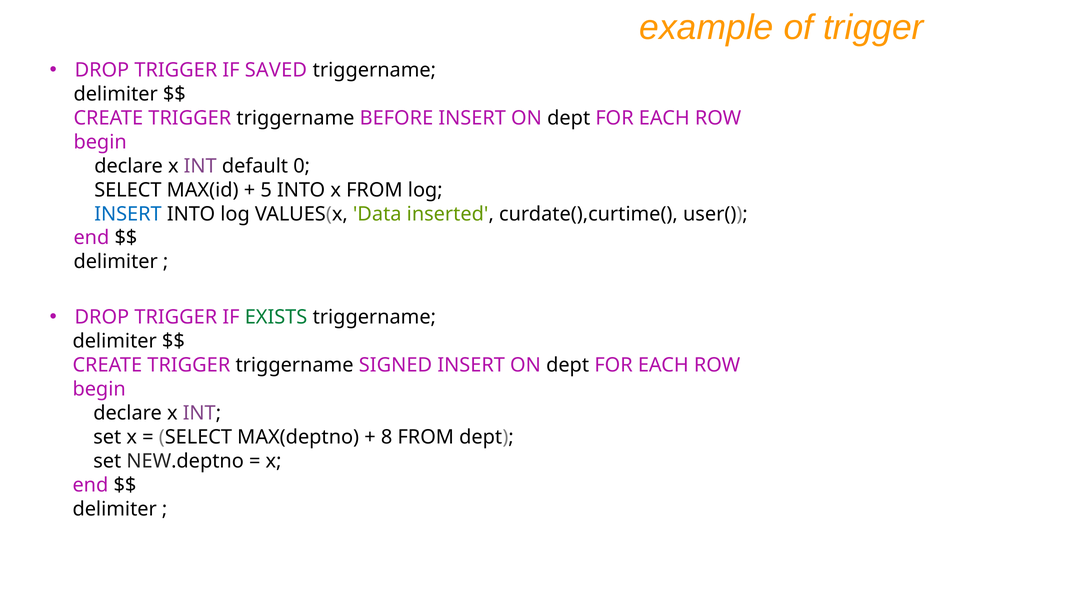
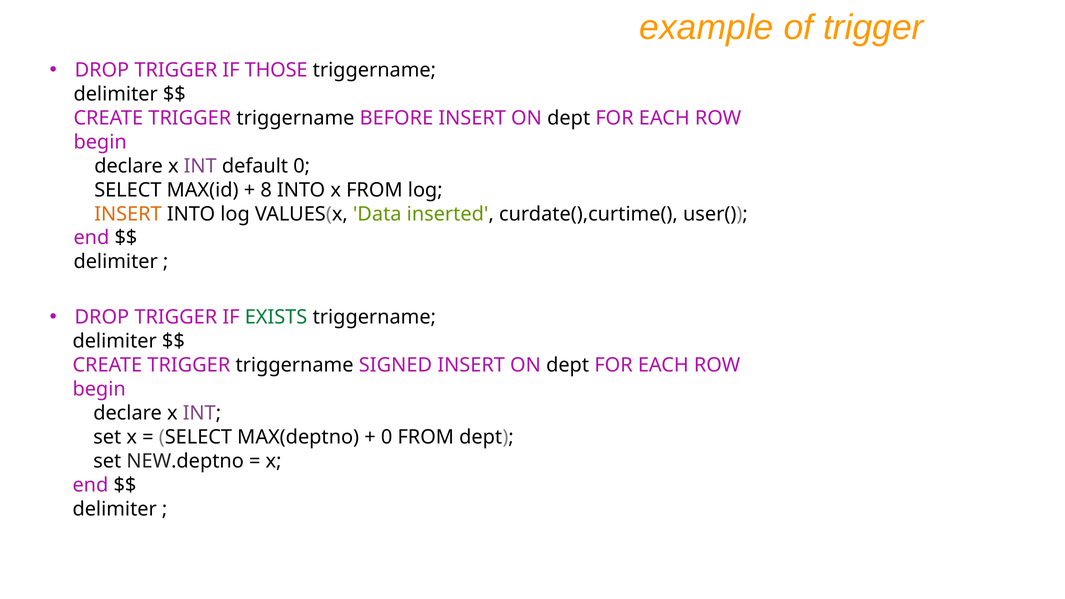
SAVED: SAVED -> THOSE (276, 70)
5: 5 -> 8 (266, 190)
INSERT colour: blue -> orange (128, 214)
8: 8 -> 0 (387, 437)
